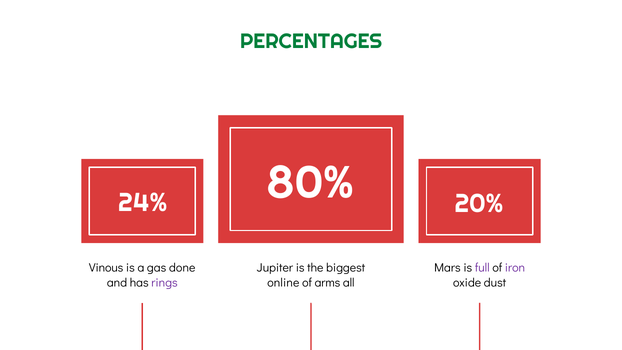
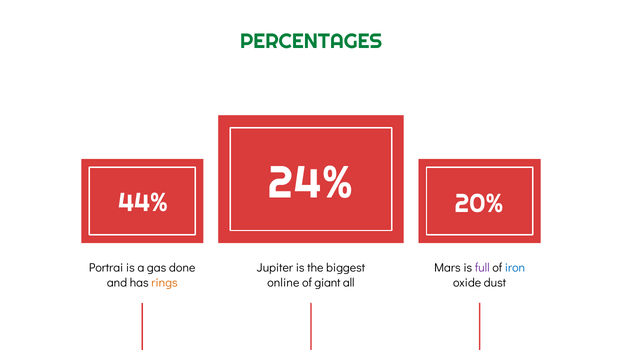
80%: 80% -> 24% (310, 183)
24%: 24% -> 44% (143, 203)
Vinous: Vinous -> Portrai (106, 268)
iron colour: purple -> blue (515, 268)
rings colour: purple -> orange (165, 282)
arms: arms -> giant (327, 282)
